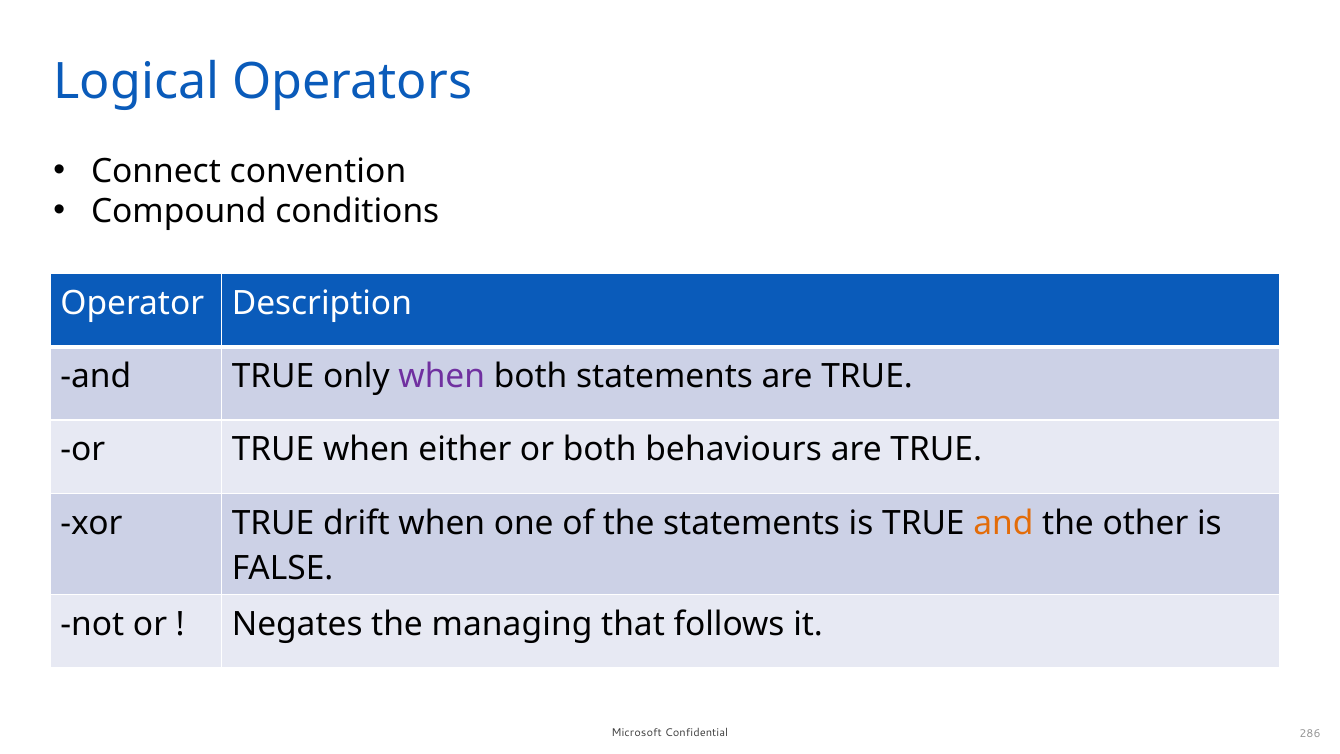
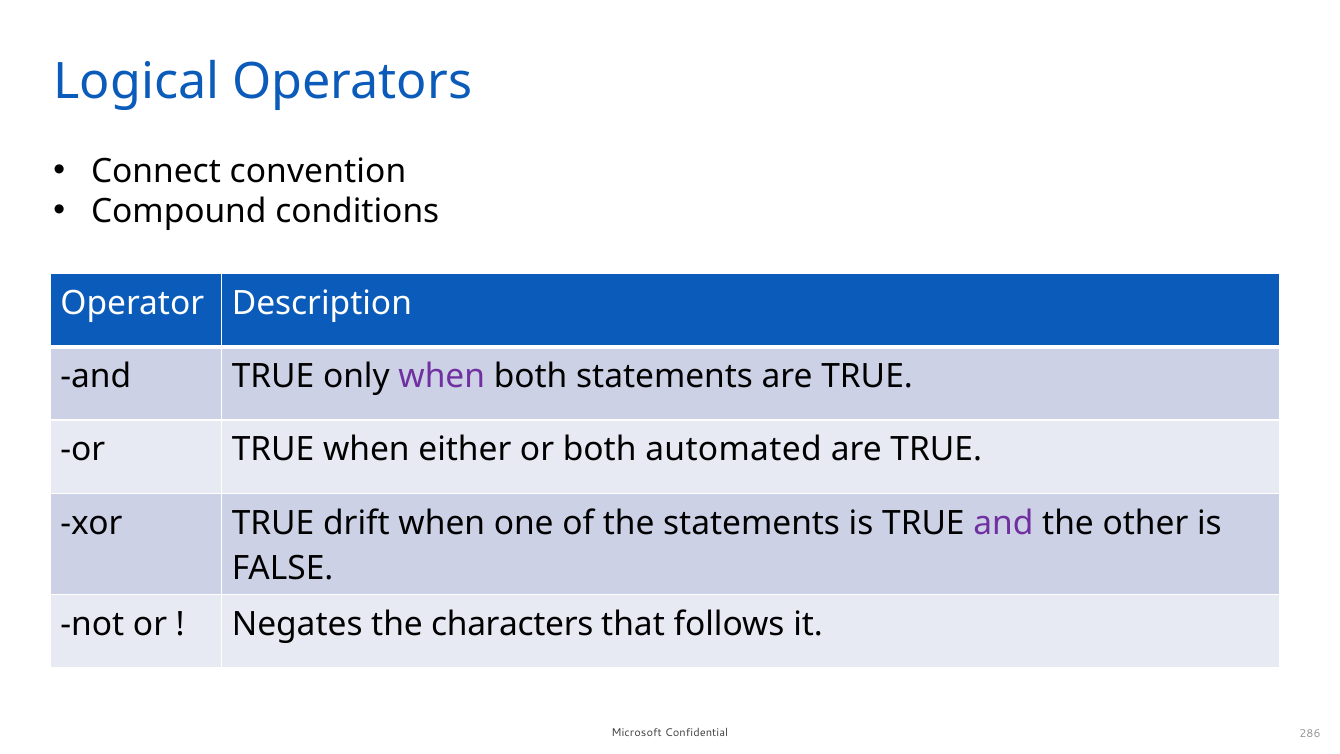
behaviours: behaviours -> automated (733, 450)
and colour: orange -> purple (1003, 523)
managing: managing -> characters (512, 624)
